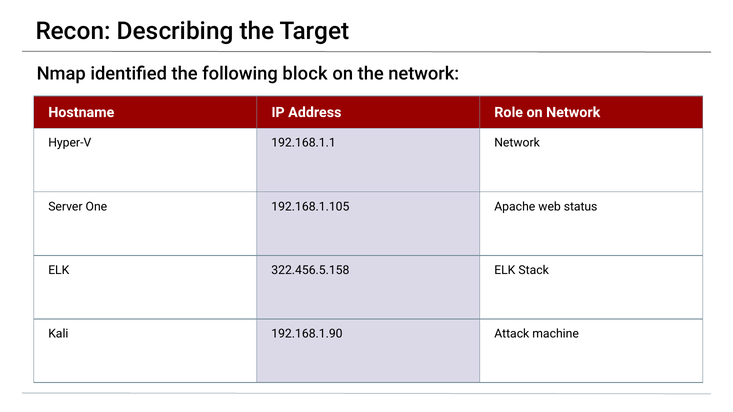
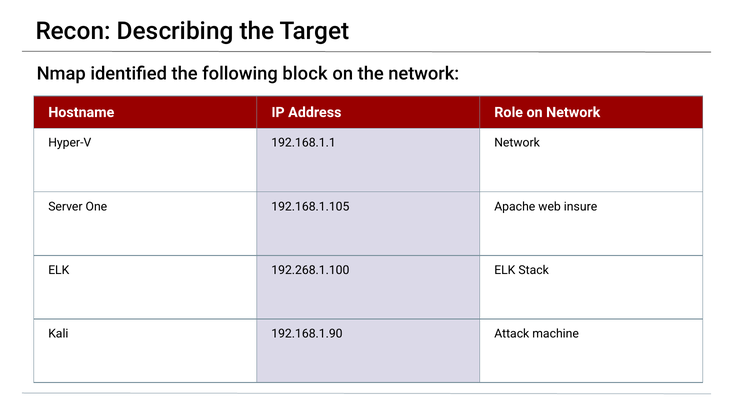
status: status -> insure (581, 207)
322.456.5.158: 322.456.5.158 -> 192.268.1.100 (310, 270)
